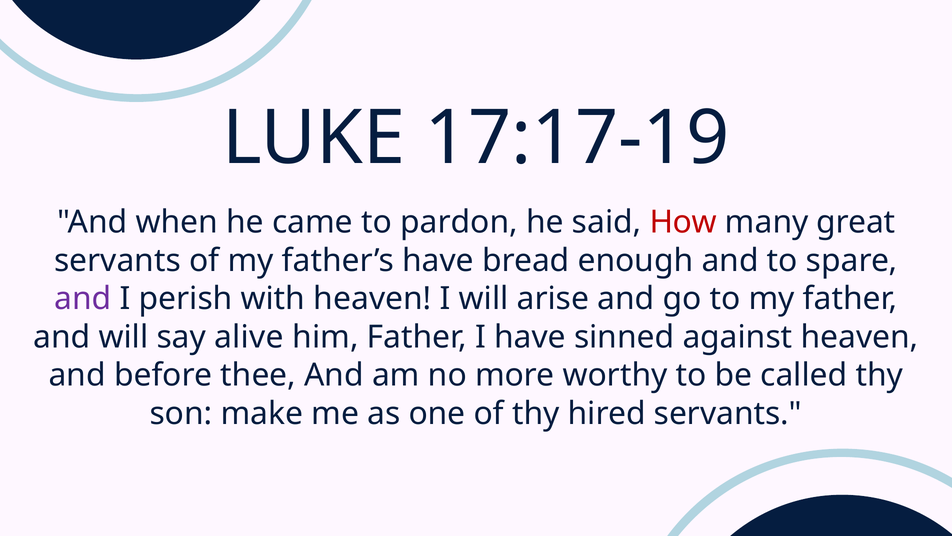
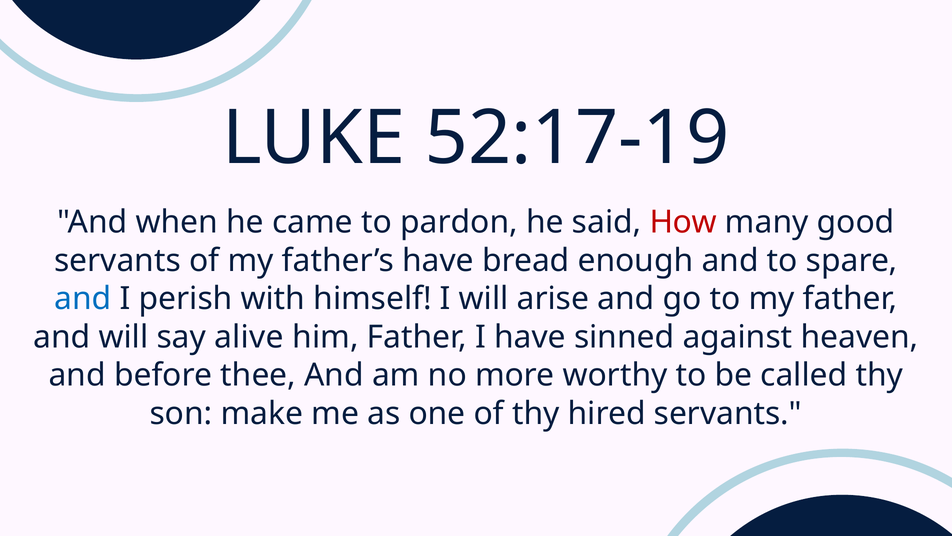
17:17-19: 17:17-19 -> 52:17-19 (577, 138)
great: great -> good (856, 222)
and colour: purple -> blue (83, 299)
with heaven: heaven -> himself (373, 299)
